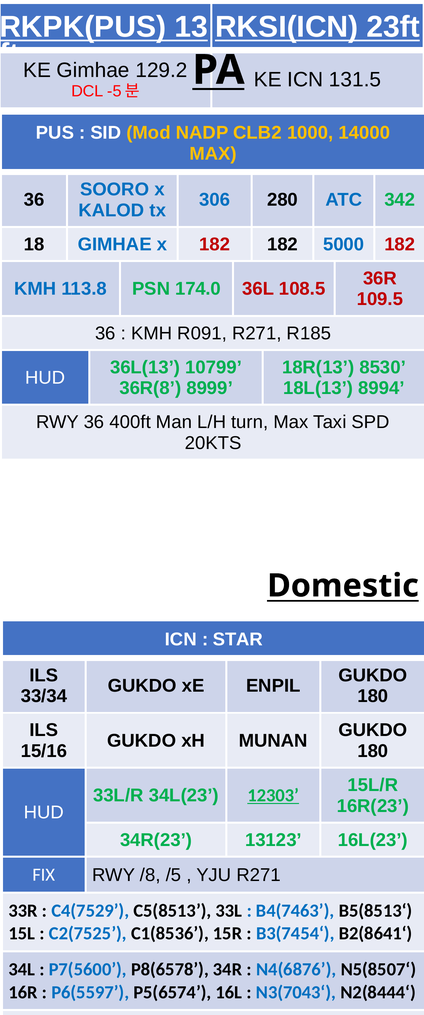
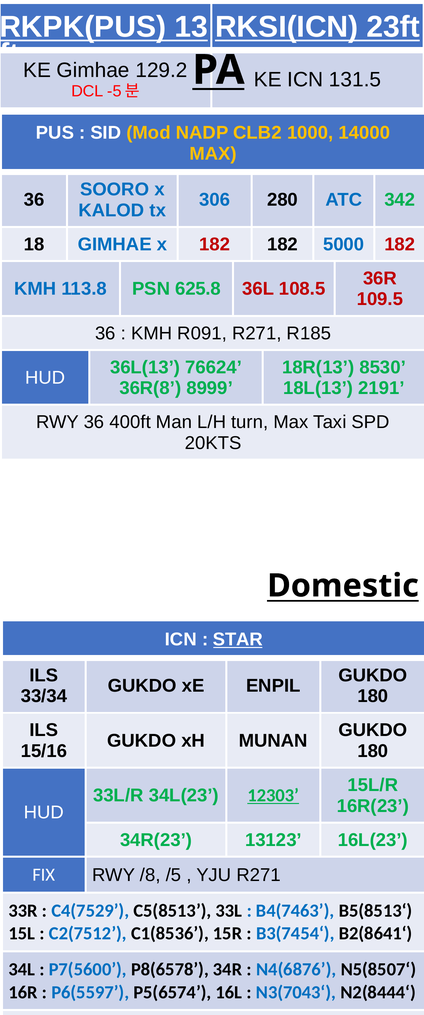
174.0: 174.0 -> 625.8 (198, 289)
10799: 10799 -> 76624 (214, 367)
8994: 8994 -> 2191 (381, 388)
STAR underline: none -> present (238, 639)
C2(7525: C2(7525 -> C2(7512 (88, 933)
